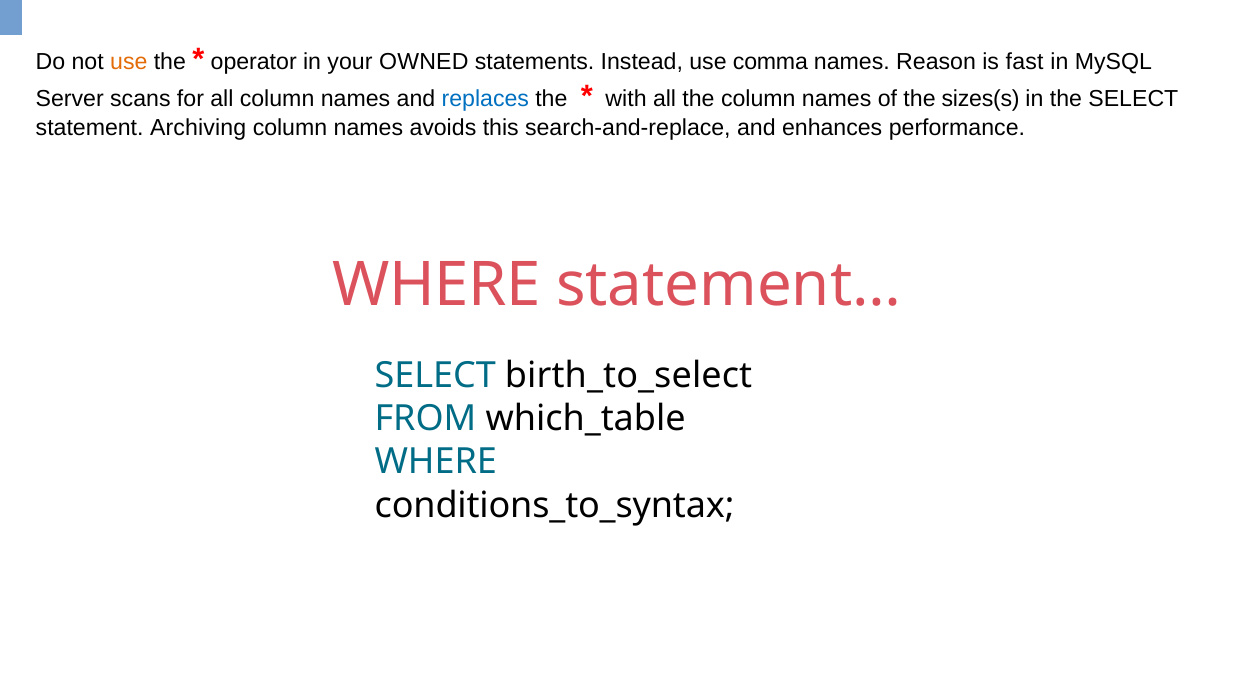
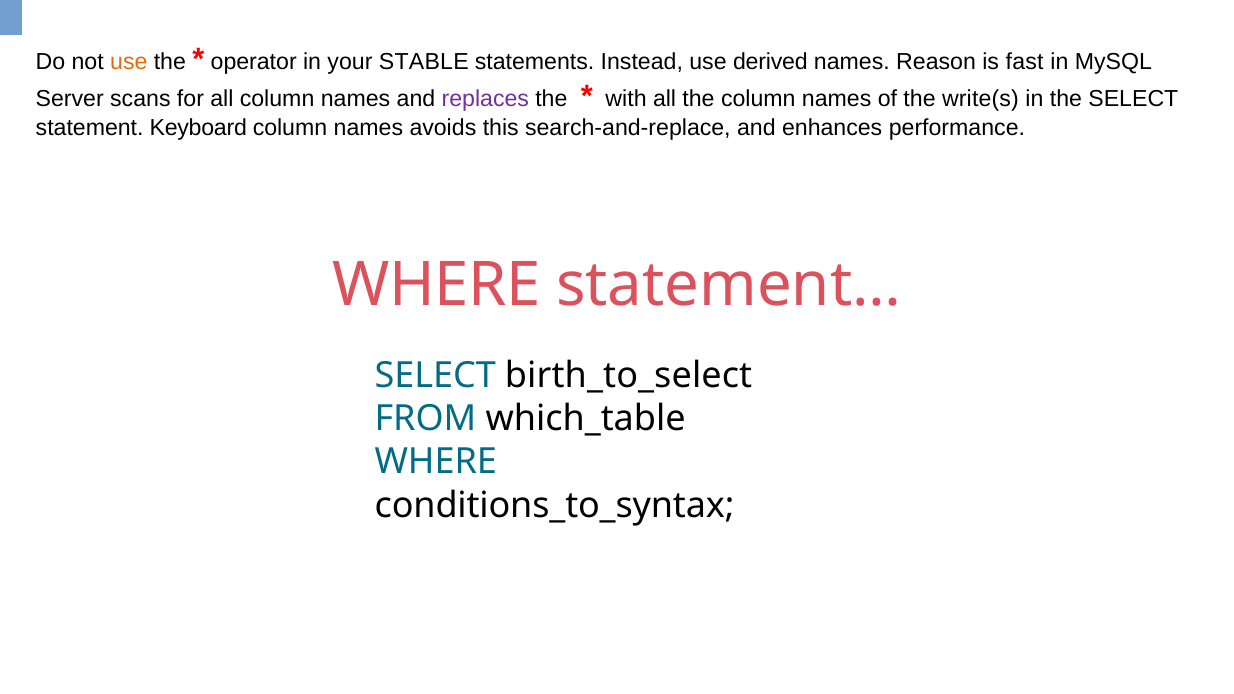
OWNED: OWNED -> STABLE (424, 61)
comma: comma -> derived (770, 61)
replaces colour: blue -> purple (485, 98)
sizes(s: sizes(s -> write(s (980, 98)
Archiving: Archiving -> Keyboard (198, 128)
